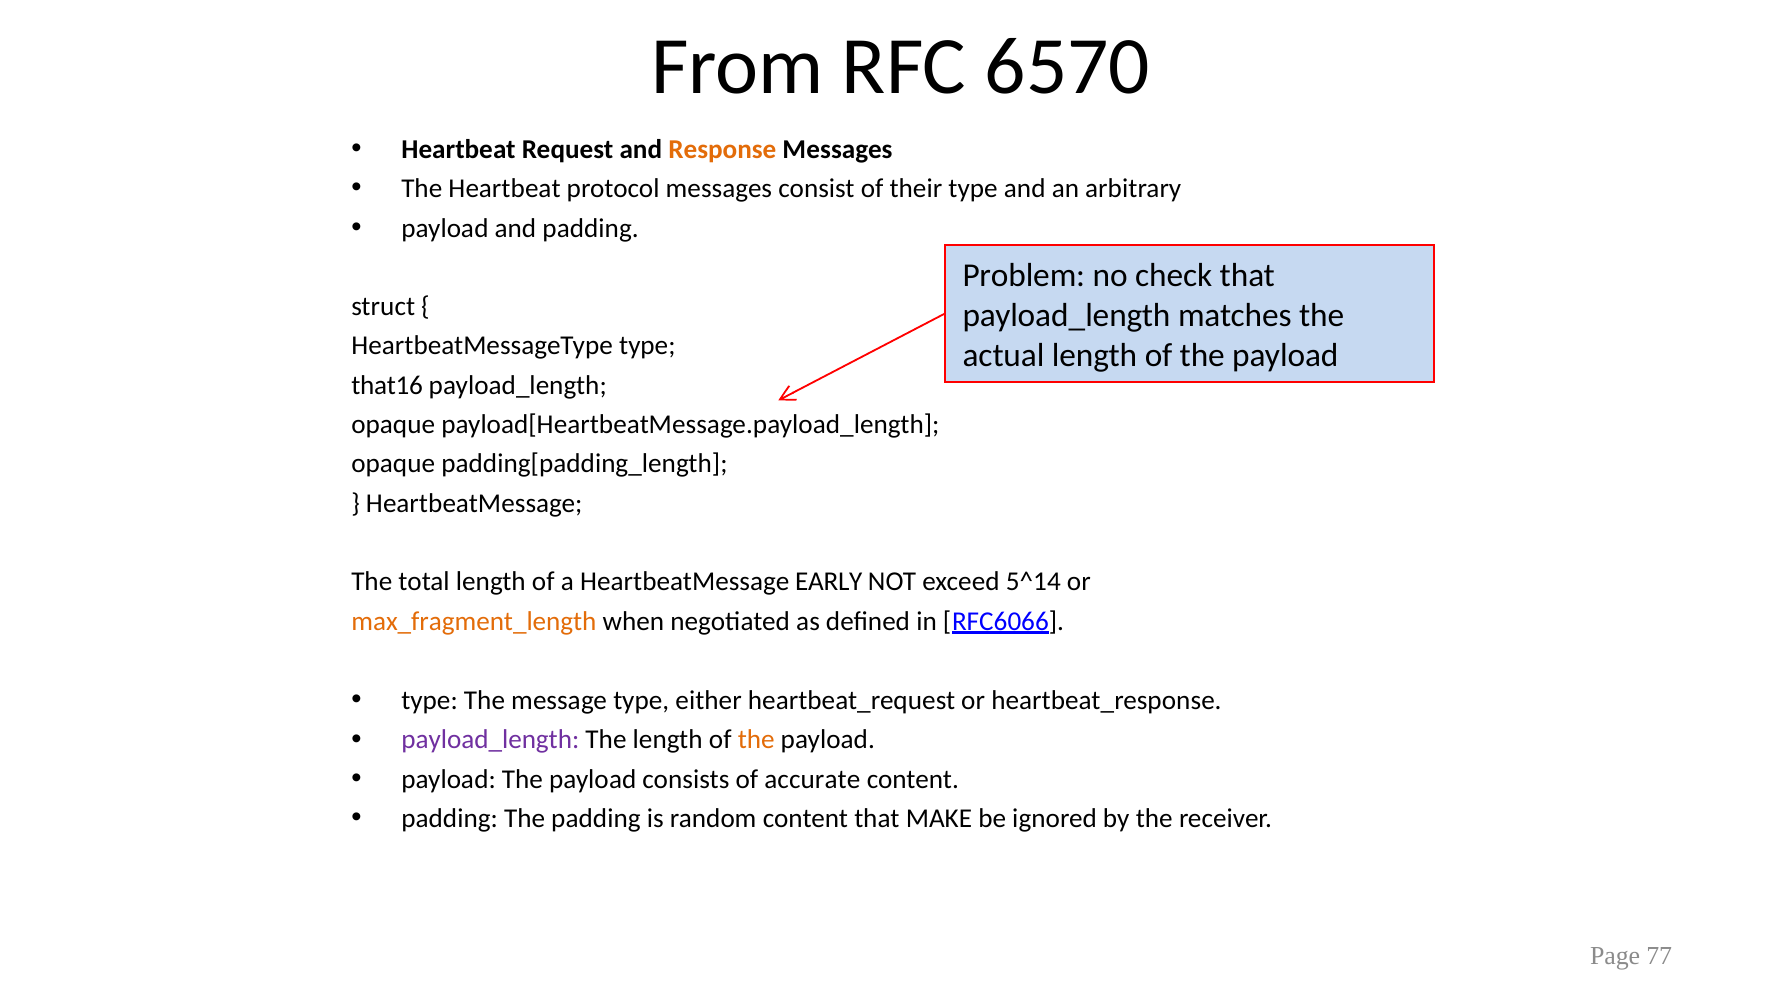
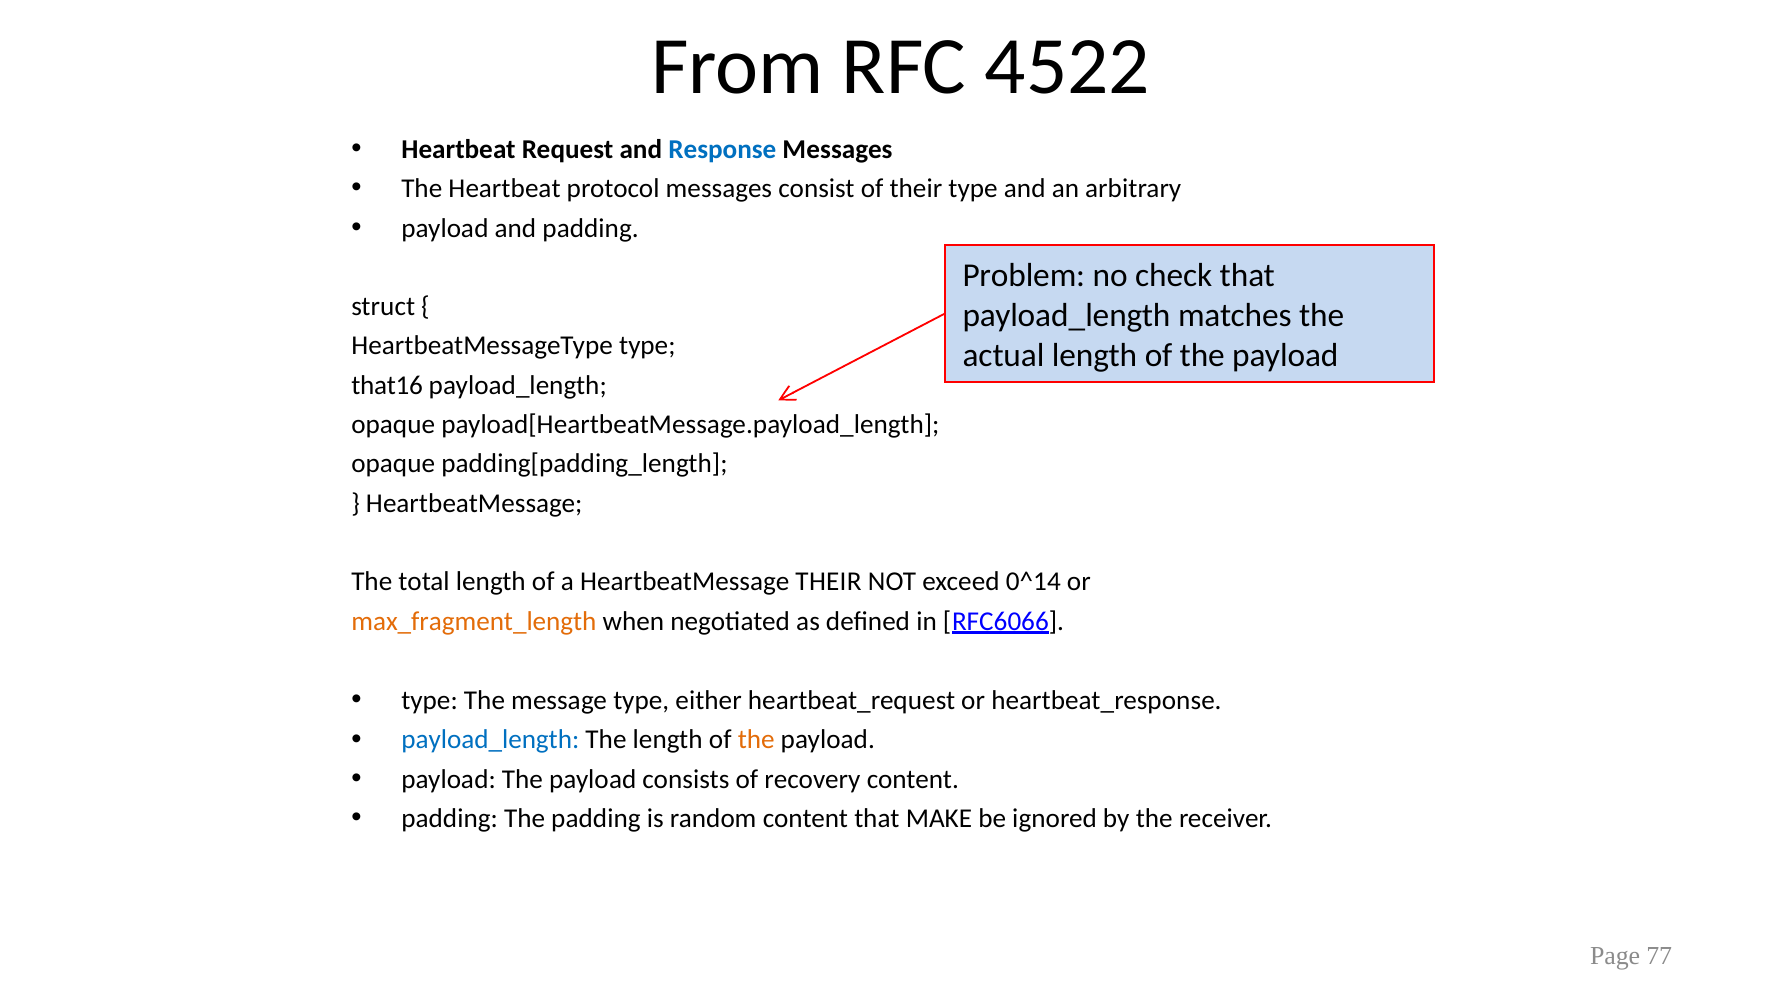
6570: 6570 -> 4522 (1067, 67)
Response colour: orange -> blue (722, 149)
HeartbeatMessage EARLY: EARLY -> THEIR (829, 582)
5^14: 5^14 -> 0^14 (1033, 582)
payload_length colour: purple -> blue (490, 740)
accurate: accurate -> recovery (812, 779)
